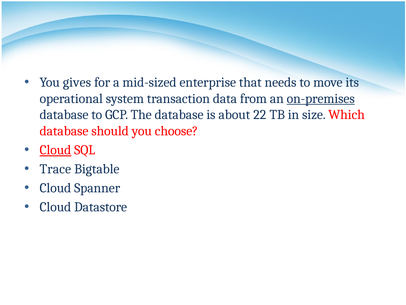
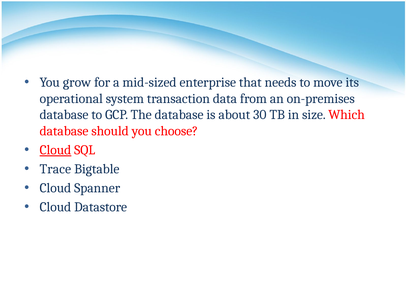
gives: gives -> grow (77, 82)
on-premises underline: present -> none (321, 98)
22: 22 -> 30 (260, 115)
